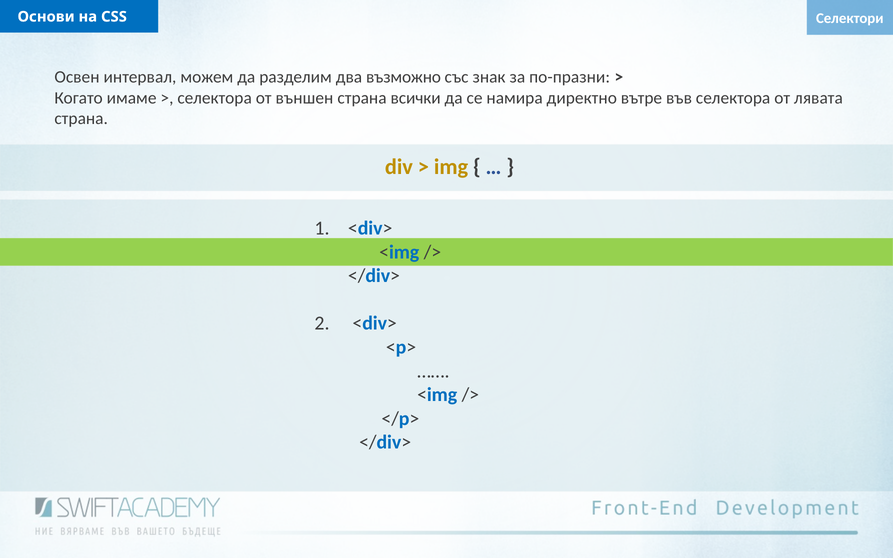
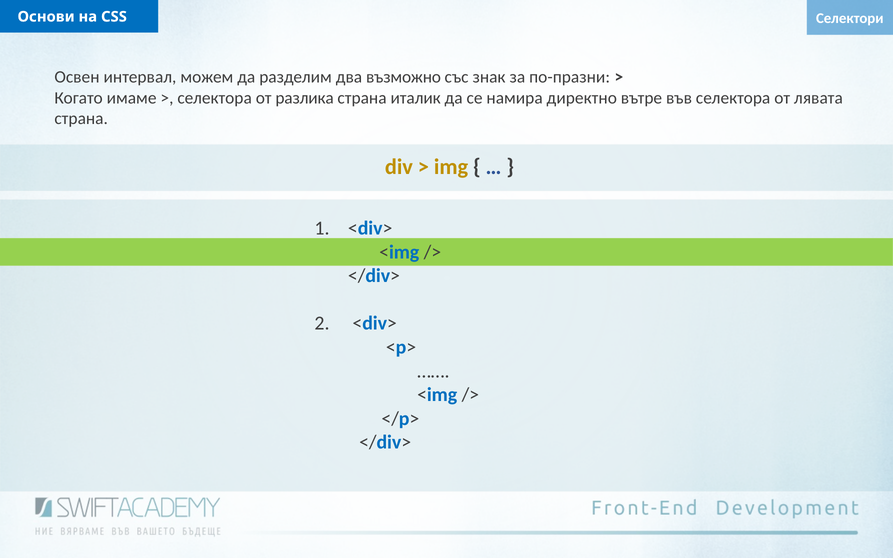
външен: външен -> разлика (305, 98)
всички: всички -> италик (416, 98)
